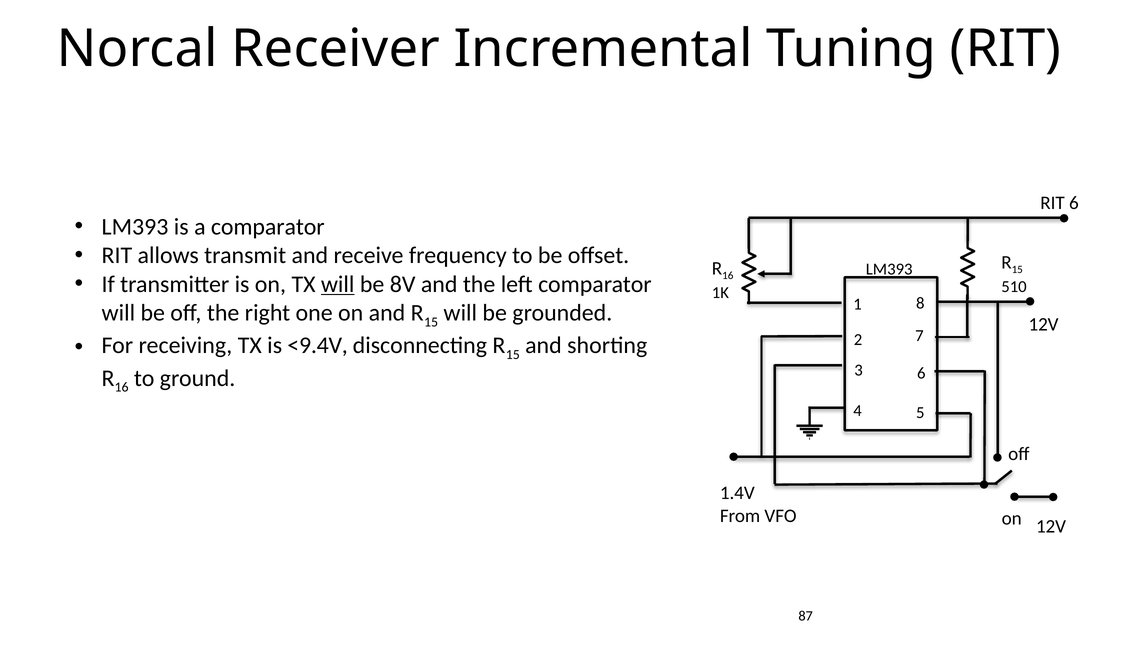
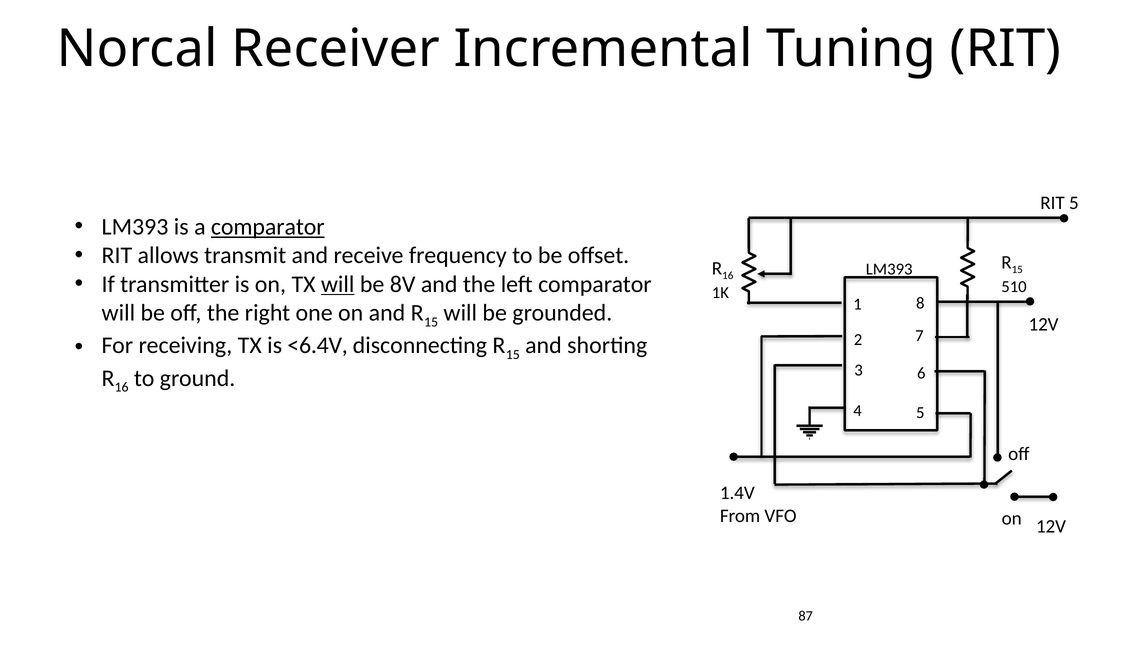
RIT 6: 6 -> 5 (1074, 203)
comparator underline: none -> present (268, 227)
<9.4V: <9.4V -> <6.4V (318, 346)
